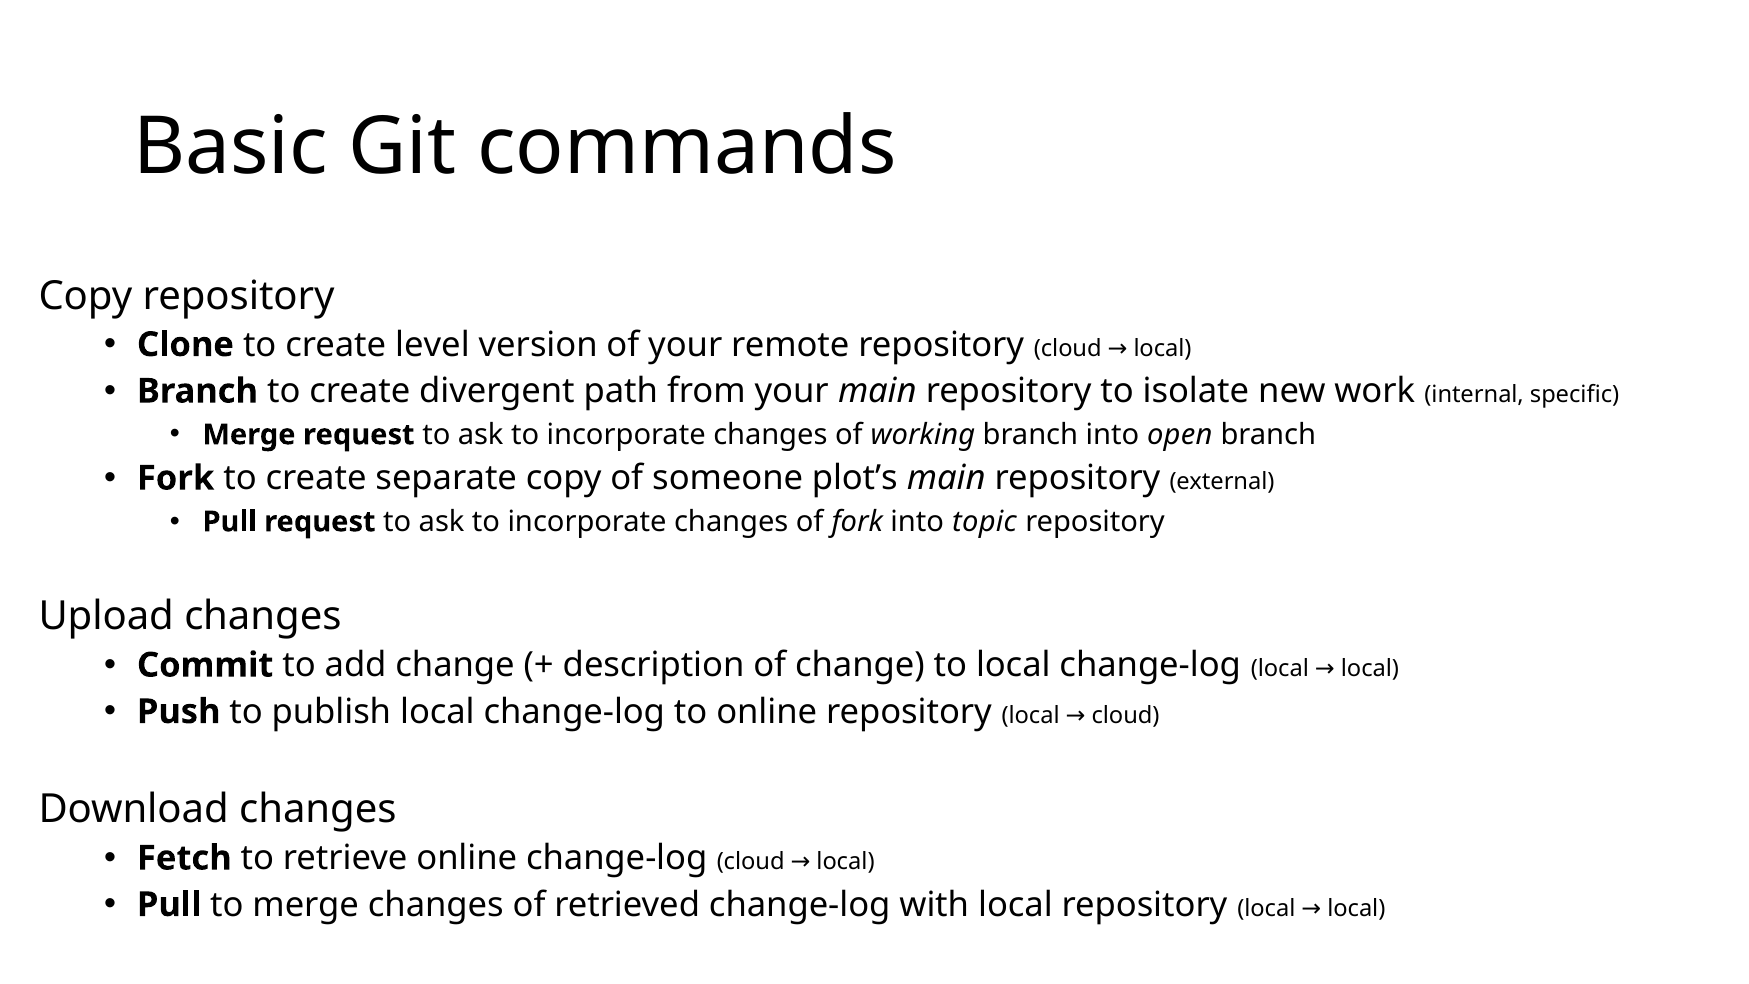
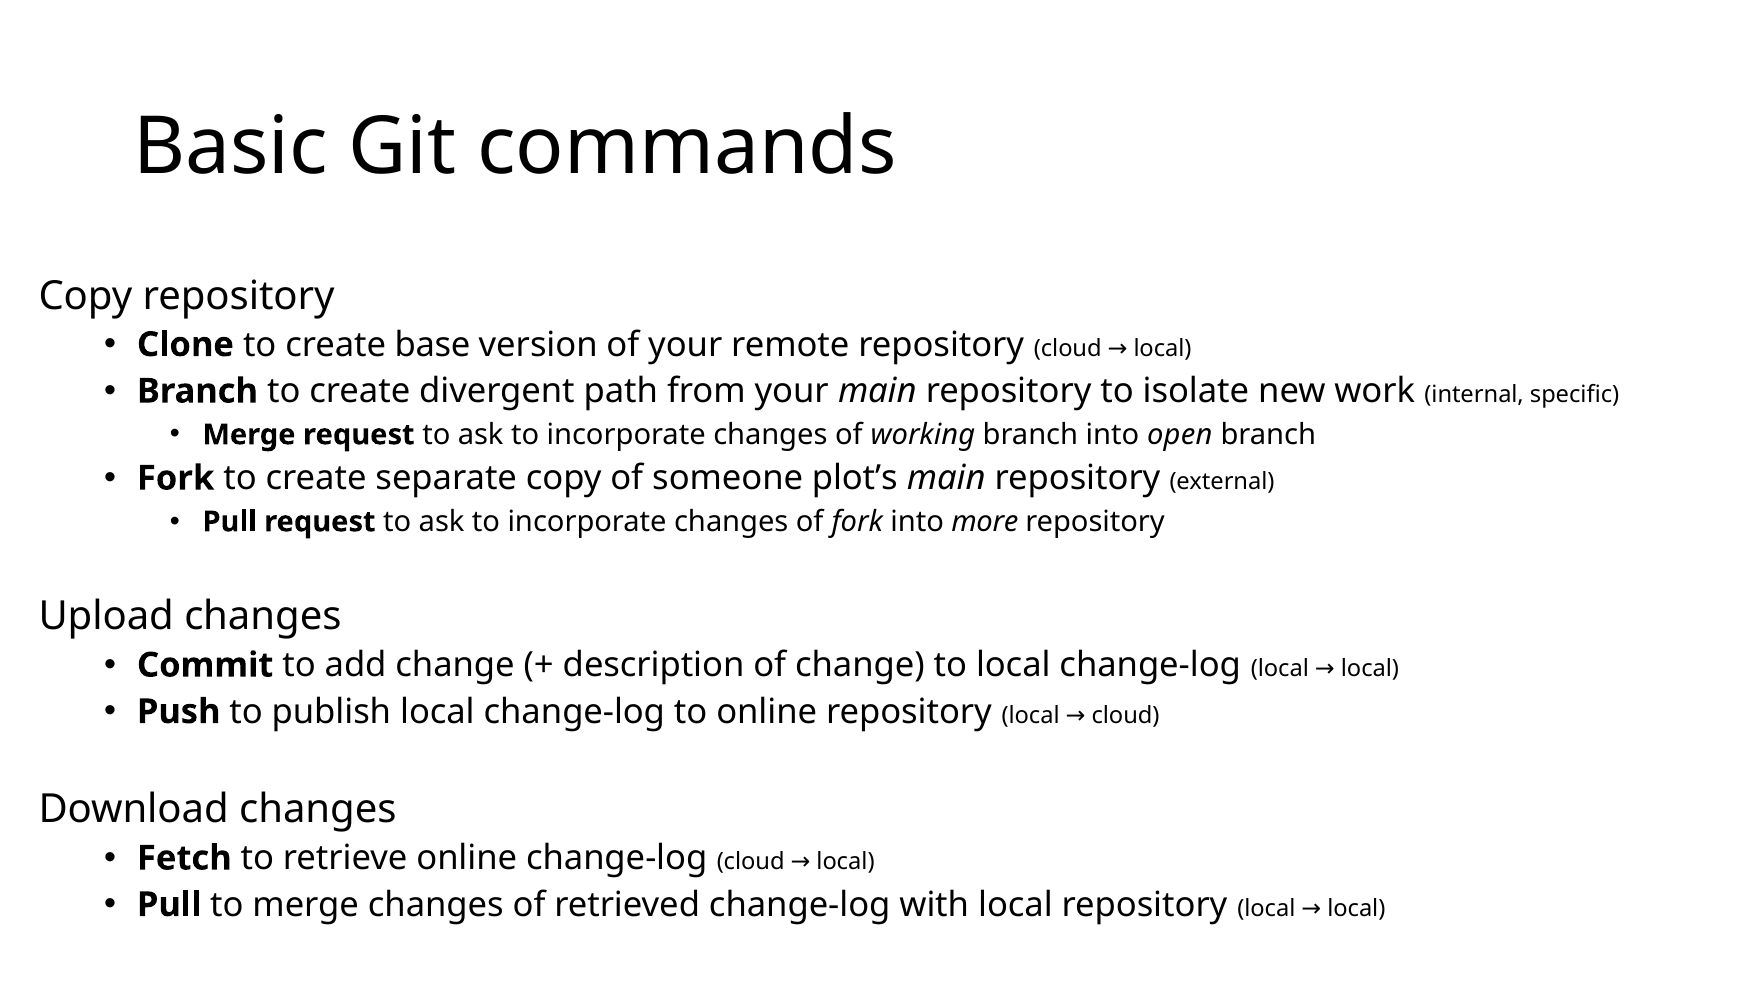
level: level -> base (433, 345)
topic: topic -> more (985, 522)
